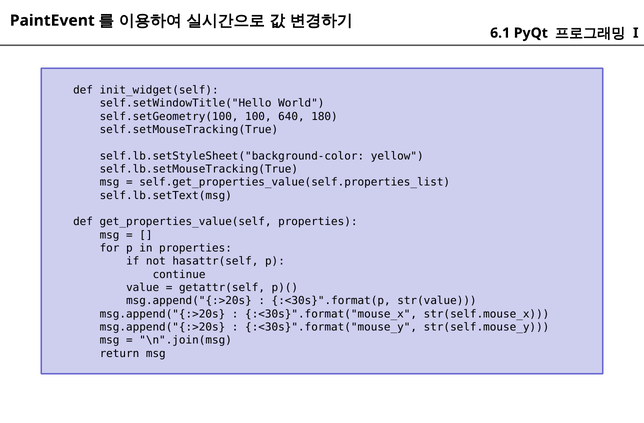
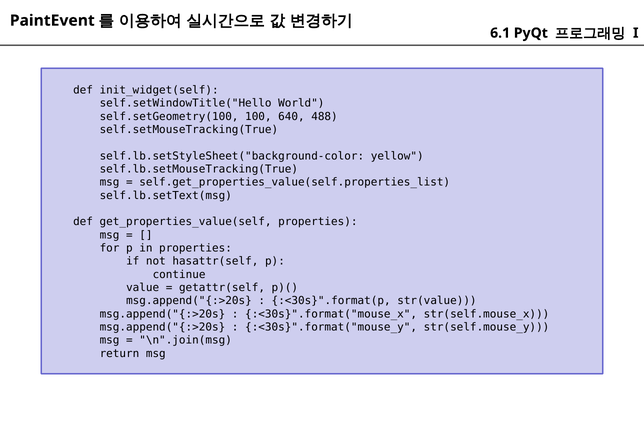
180: 180 -> 488 (324, 116)
